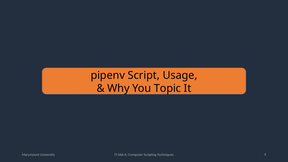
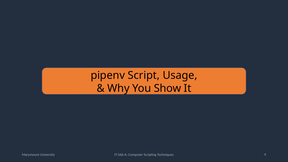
Topic: Topic -> Show (167, 88)
